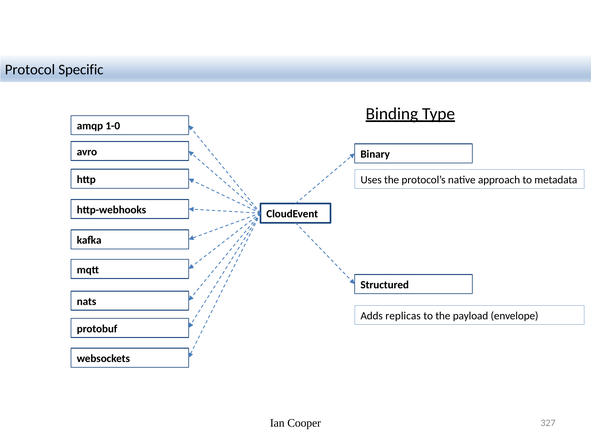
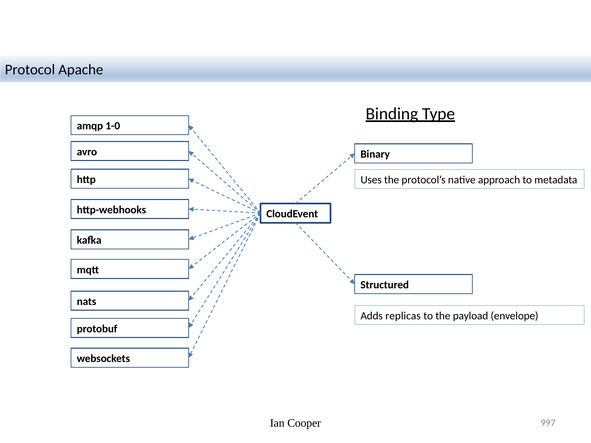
Specific: Specific -> Apache (81, 70)
327: 327 -> 997 (548, 423)
